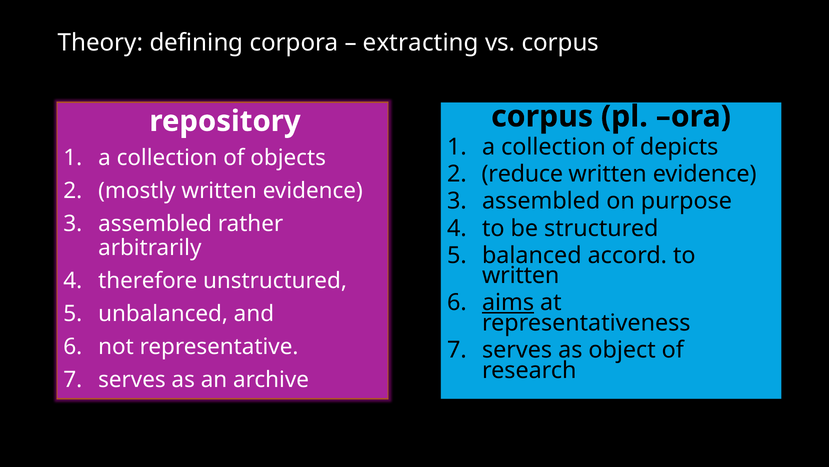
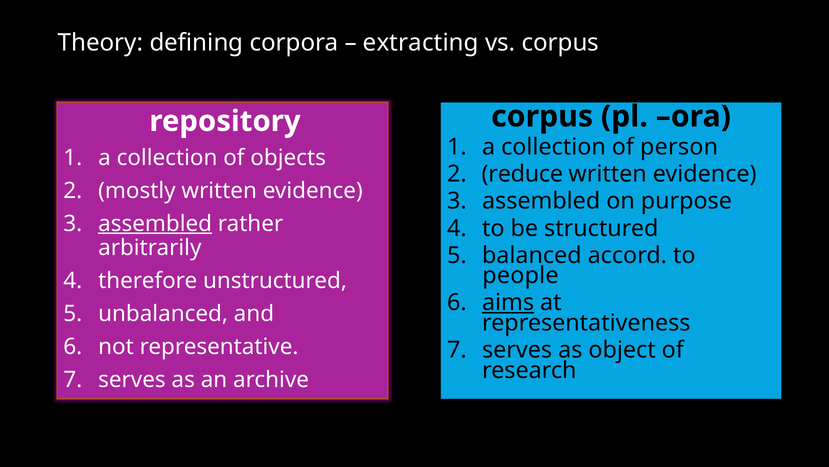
depicts: depicts -> person (679, 147)
assembled underline: none -> present (155, 223)
written: written -> people (520, 275)
